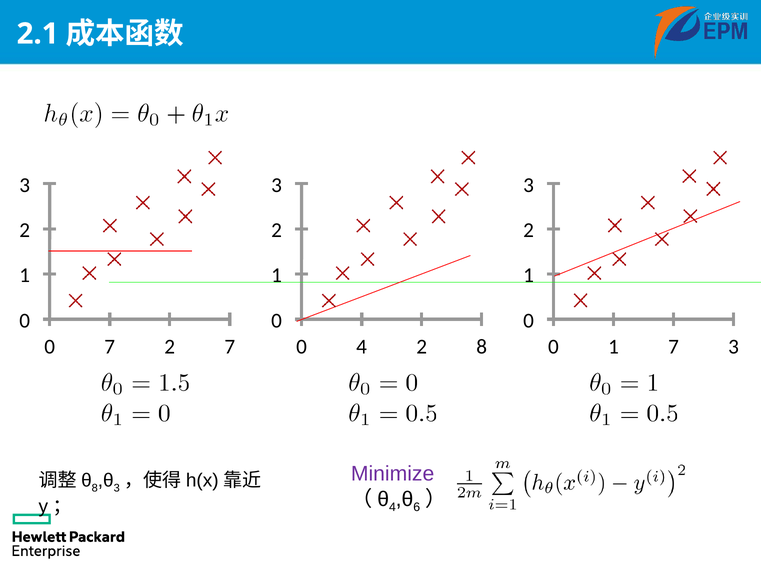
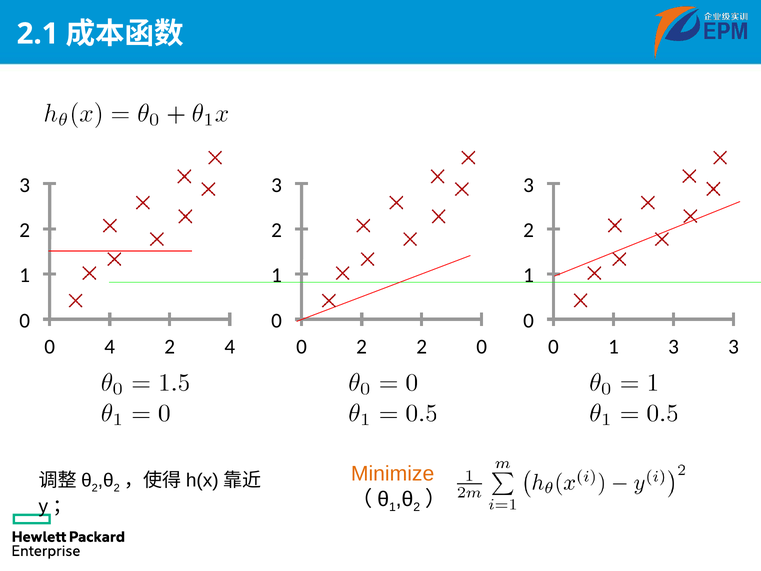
0 7: 7 -> 4 (110, 347)
2 7: 7 -> 4 (230, 347)
0 4: 4 -> 2 (362, 347)
2 8: 8 -> 0 (482, 347)
1 7: 7 -> 3 (674, 347)
Minimize colour: purple -> orange (393, 474)
8: 8 -> 2 (95, 488)
3: 3 -> 2 (117, 488)
4: 4 -> 1 (392, 507)
6: 6 -> 2 (417, 507)
